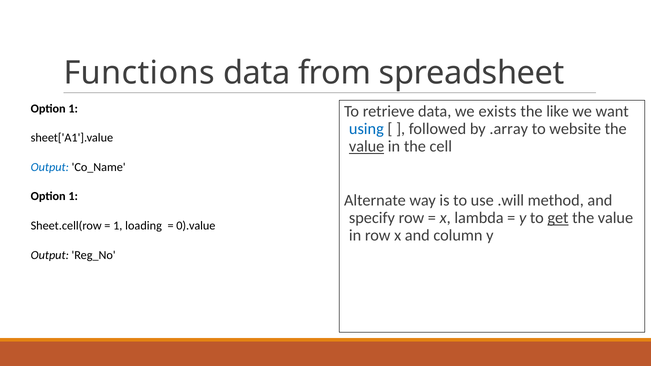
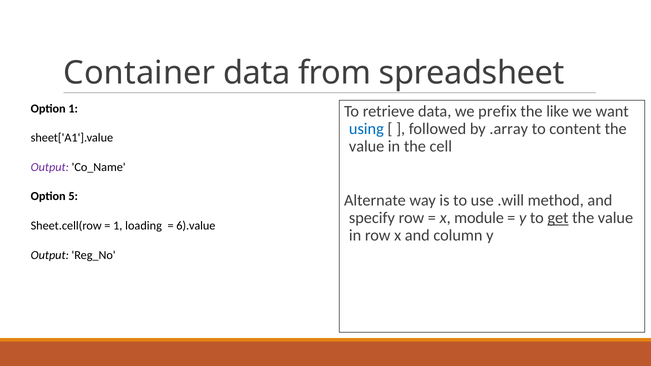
Functions: Functions -> Container (139, 73)
exists: exists -> prefix (497, 111)
website: website -> content (575, 129)
value underline: present -> none (367, 146)
Output colour: blue -> purple (50, 167)
1: 1 -> 5 (73, 197)
lambda: lambda -> module (479, 218)
0).value: 0).value -> 6).value (196, 226)
